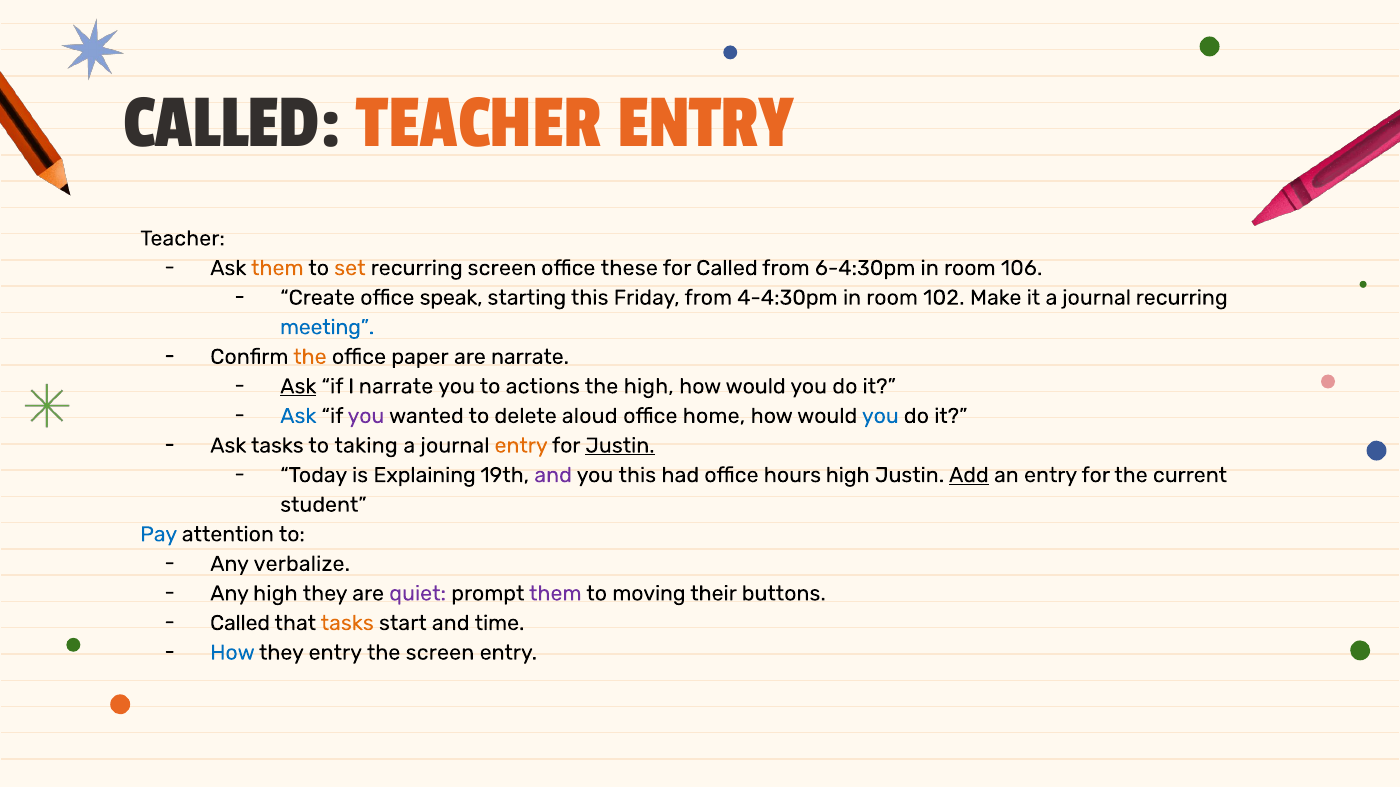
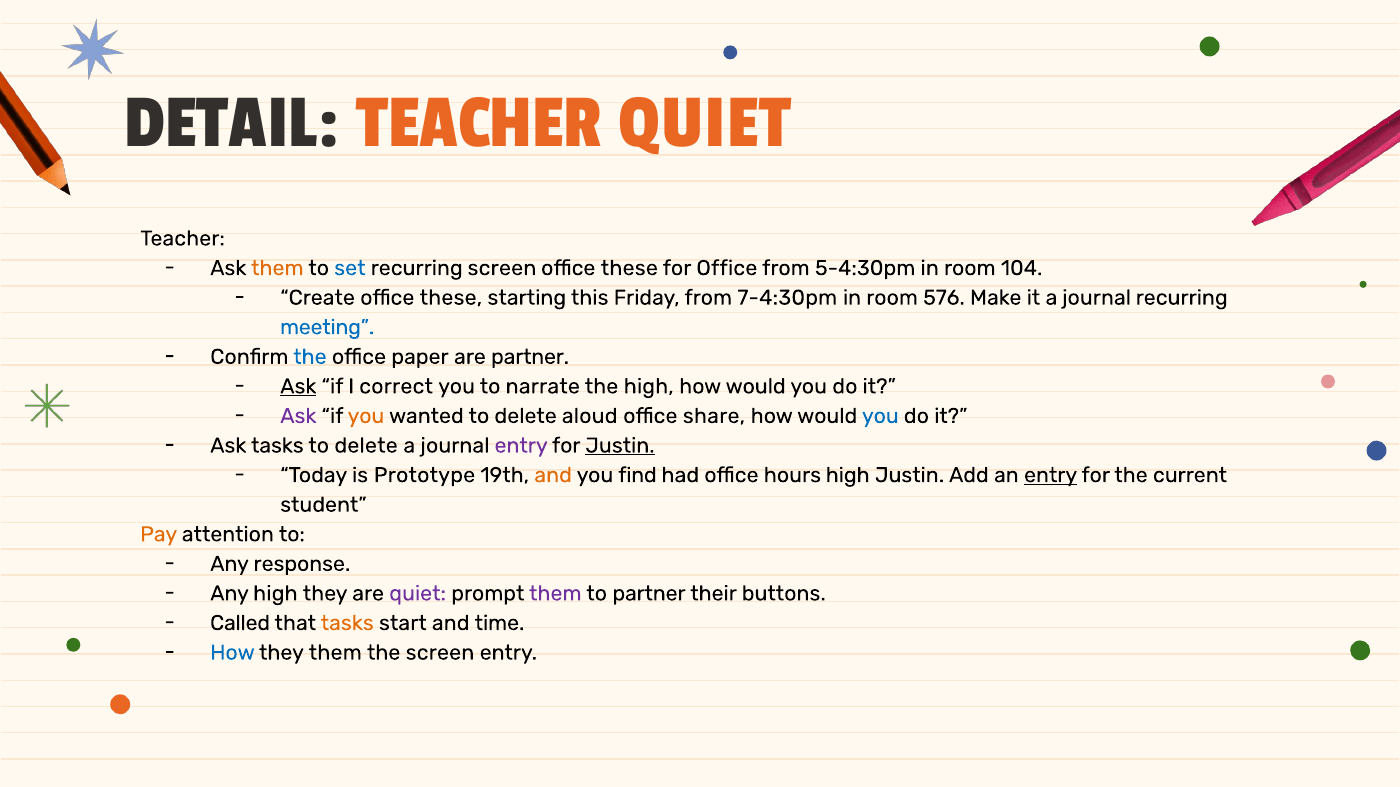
CALLED: CALLED -> DETAIL (232, 121)
TEACHER ENTRY: ENTRY -> QUIET (705, 121)
set colour: orange -> blue (350, 268)
for Called: Called -> Office (727, 268)
6-4:30pm: 6-4:30pm -> 5-4:30pm (865, 268)
106: 106 -> 104 (1022, 268)
Create office speak: speak -> these (451, 298)
4-4:30pm: 4-4:30pm -> 7-4:30pm (787, 298)
102: 102 -> 576 (944, 298)
the colour: orange -> blue (310, 357)
are narrate: narrate -> partner (530, 357)
I narrate: narrate -> correct (396, 387)
actions: actions -> narrate (543, 387)
Ask colour: blue -> purple (298, 416)
you colour: purple -> orange (366, 416)
home: home -> share (714, 416)
taking: taking -> delete (366, 446)
entry colour: orange -> purple (521, 446)
Explaining: Explaining -> Prototype (424, 475)
and colour: purple -> orange (553, 475)
you this: this -> find (637, 475)
Add underline: present -> none (969, 475)
entry underline: none -> present (1051, 475)
Pay colour: blue -> orange (159, 535)
verbalize: verbalize -> response (302, 564)
to moving: moving -> partner (649, 594)
they entry: entry -> them (335, 653)
